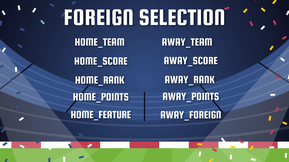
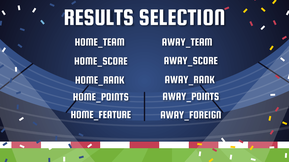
FOREIGN: FOREIGN -> RESULTS (99, 17)
